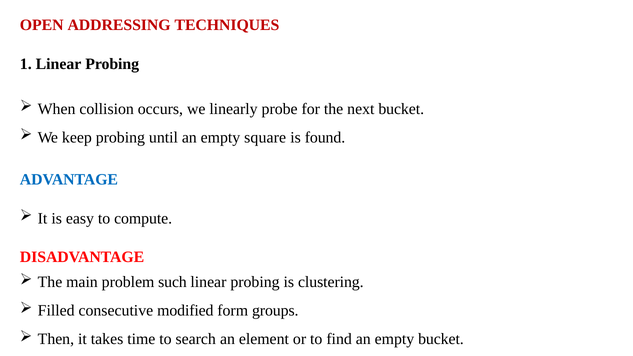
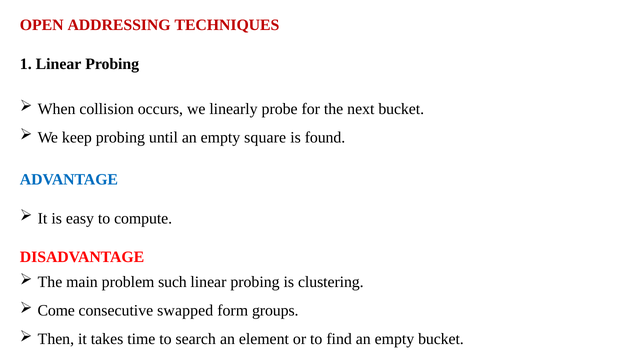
Filled: Filled -> Come (56, 311)
modified: modified -> swapped (185, 311)
